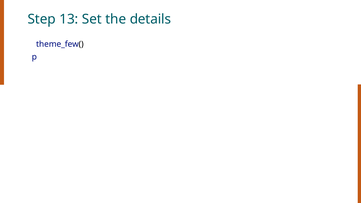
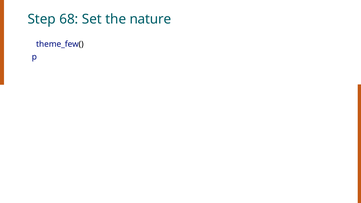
13: 13 -> 68 (69, 19)
details: details -> nature (150, 19)
